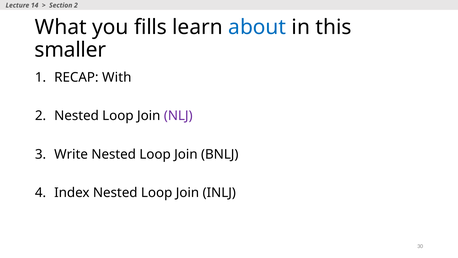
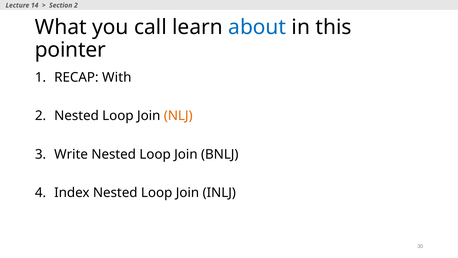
fills: fills -> call (150, 27)
smaller: smaller -> pointer (70, 50)
NLJ colour: purple -> orange (178, 116)
